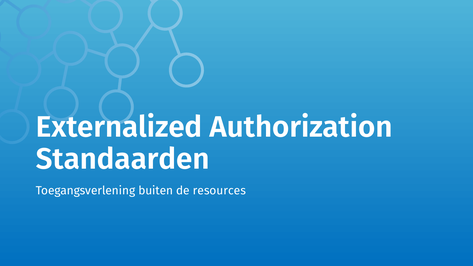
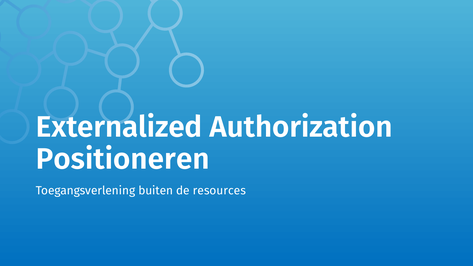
Standaarden: Standaarden -> Positioneren (123, 159)
